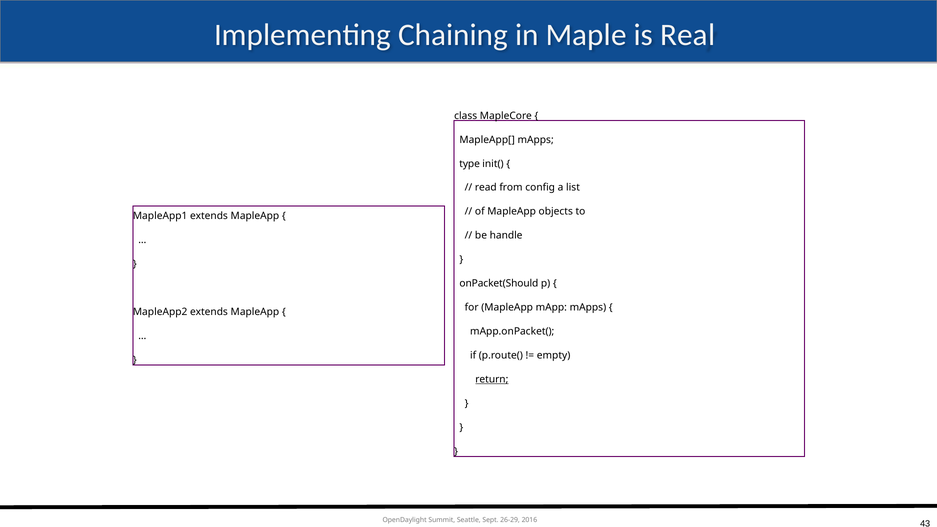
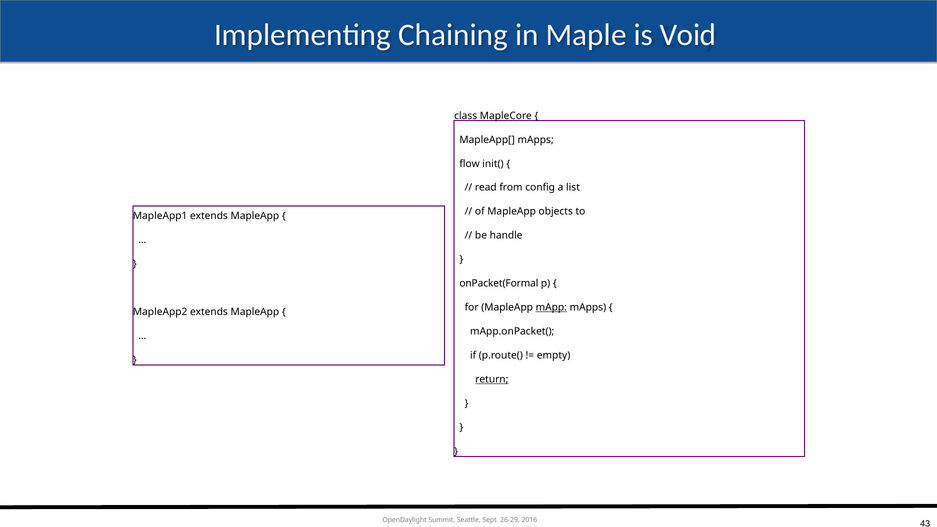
Real: Real -> Void (688, 35)
type: type -> flow (470, 164)
onPacket(Should: onPacket(Should -> onPacket(Formal (499, 283)
mApp underline: none -> present (551, 307)
